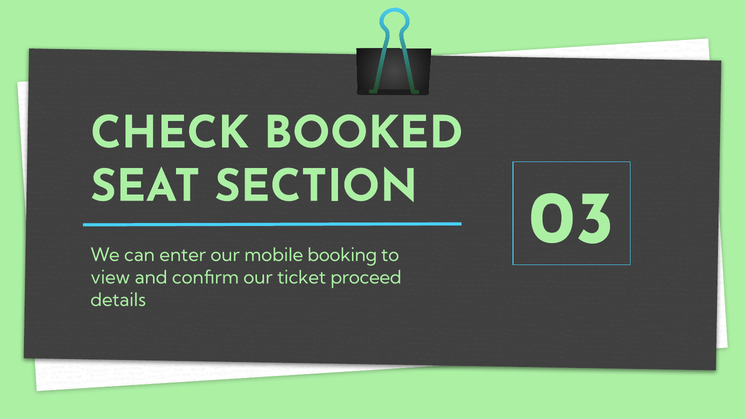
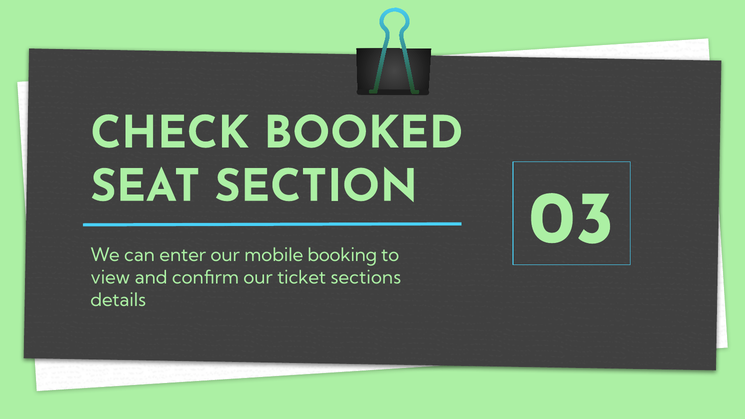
proceed: proceed -> sections (366, 278)
